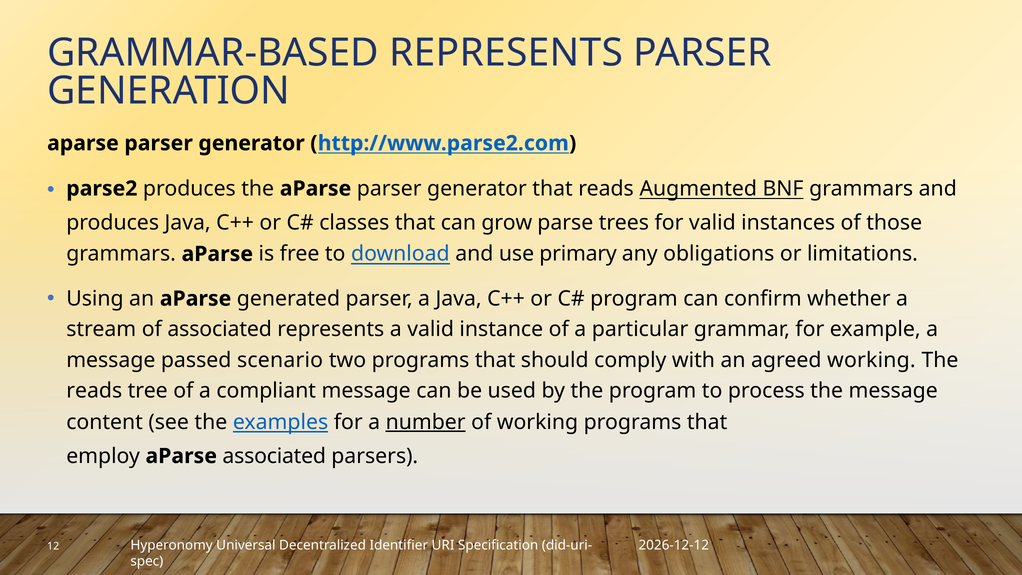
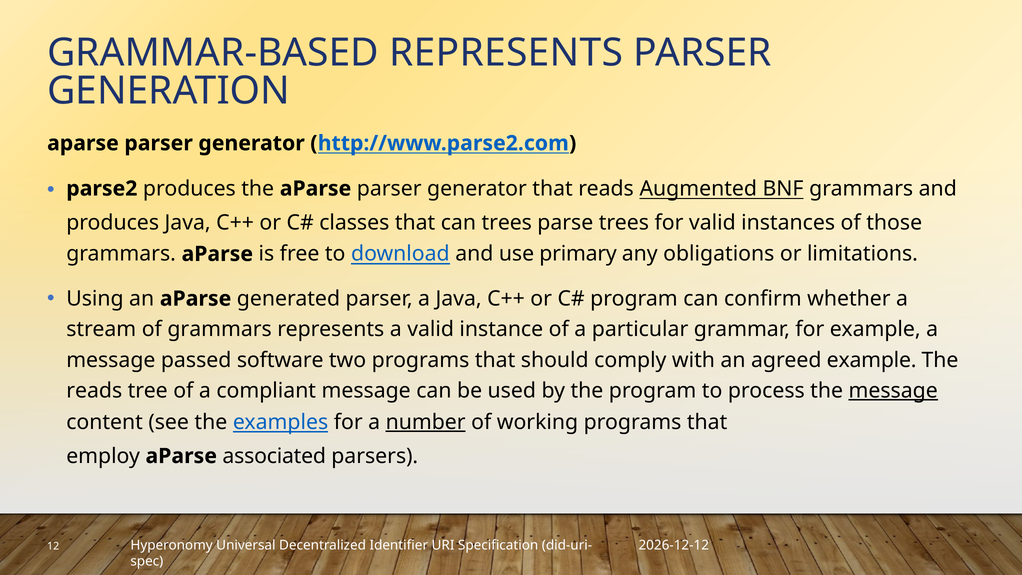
can grow: grow -> trees (507, 223)
of associated: associated -> grammars (220, 329)
scenario: scenario -> software (280, 360)
agreed working: working -> example (872, 360)
message underline: none -> present (893, 391)
